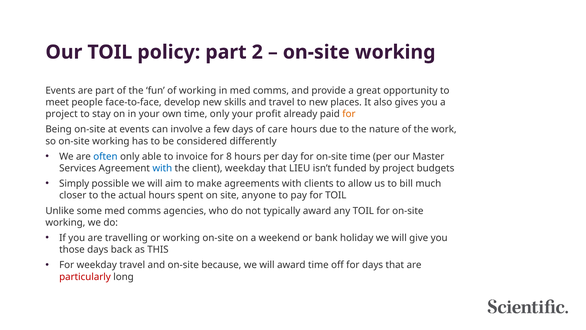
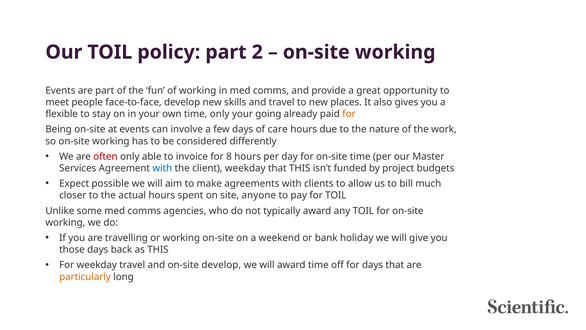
project: project -> flexible (62, 114)
profit: profit -> going (268, 114)
often colour: blue -> red (105, 156)
that LIEU: LIEU -> THIS (300, 168)
Simply: Simply -> Expect (74, 183)
on-site because: because -> develop (221, 265)
particularly colour: red -> orange (85, 276)
